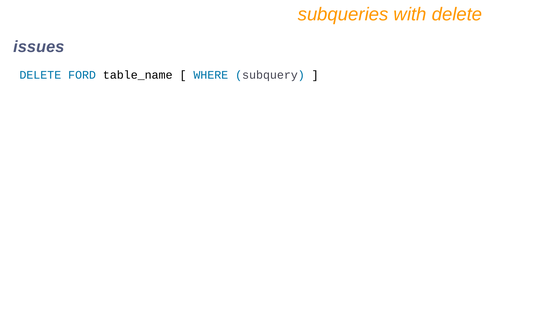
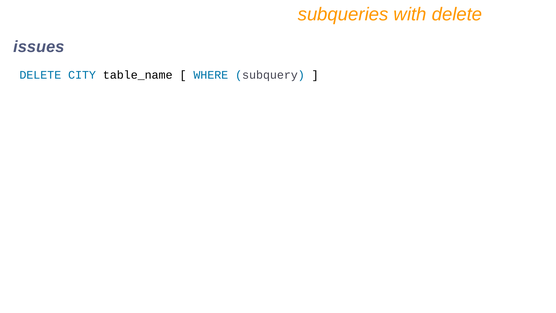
FORD: FORD -> CITY (82, 75)
